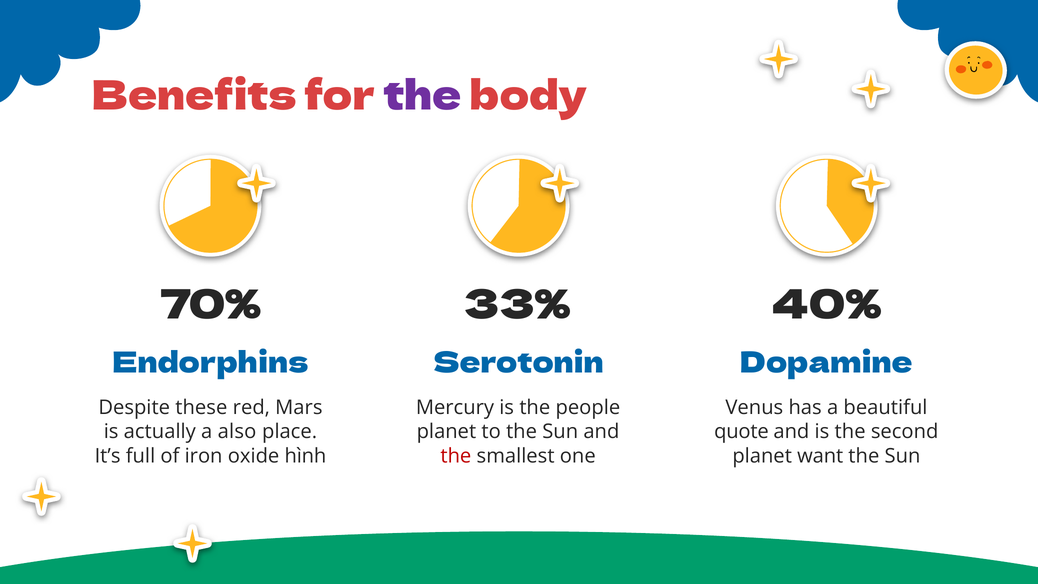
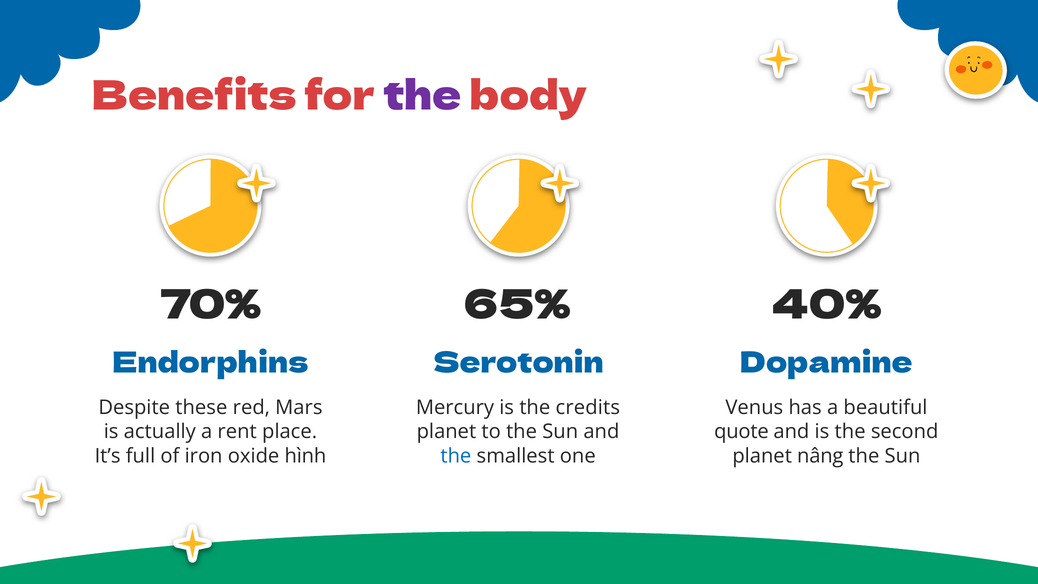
33%: 33% -> 65% (517, 305)
people: people -> credits (588, 407)
also: also -> rent (237, 432)
the colour: red -> blue (456, 456)
want: want -> nâng (820, 456)
